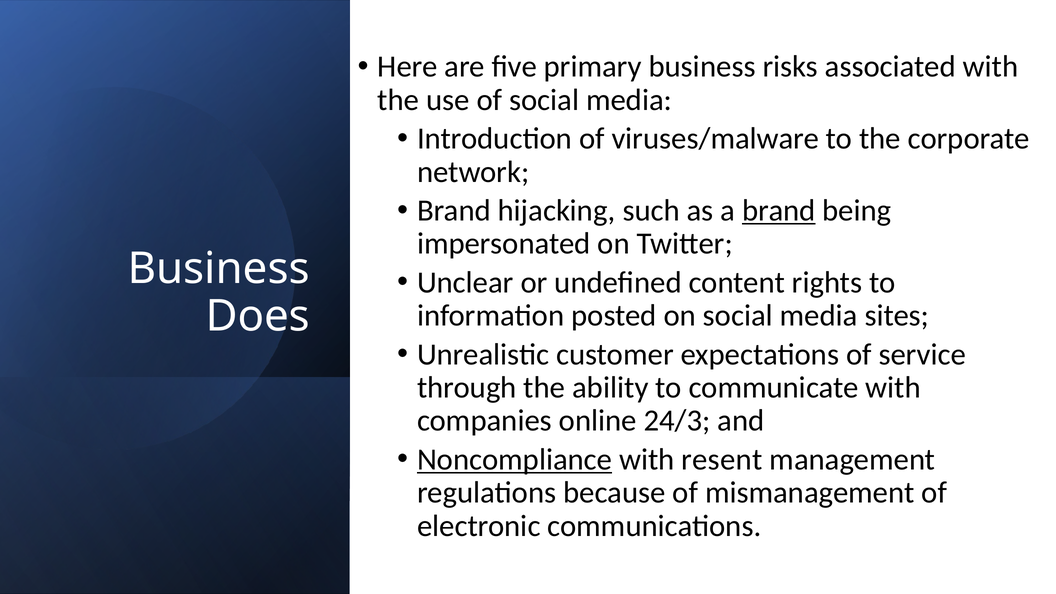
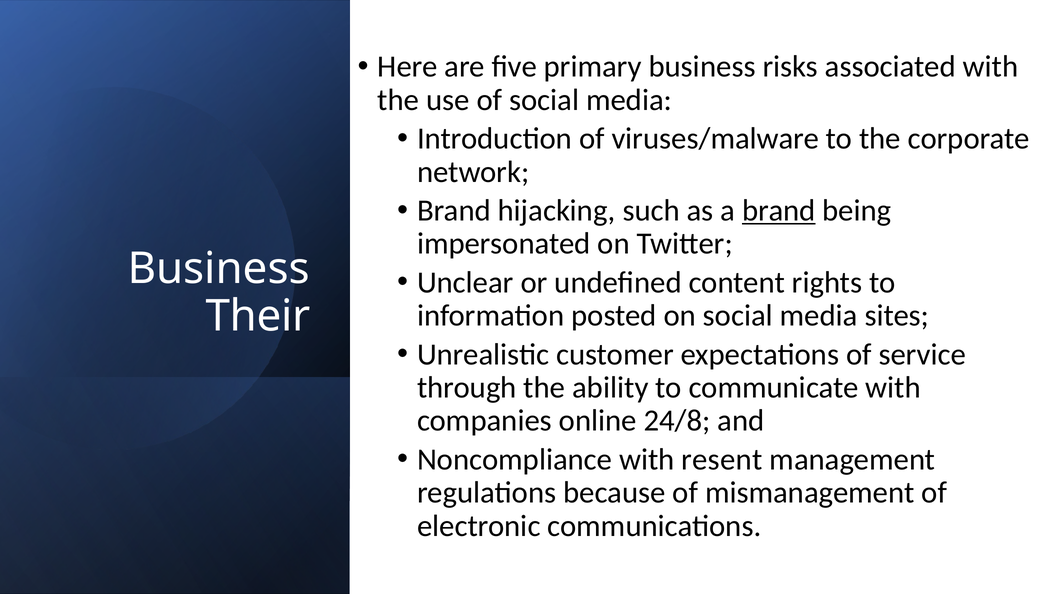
Does: Does -> Their (258, 316)
24/3: 24/3 -> 24/8 (677, 421)
Noncompliance underline: present -> none (515, 459)
